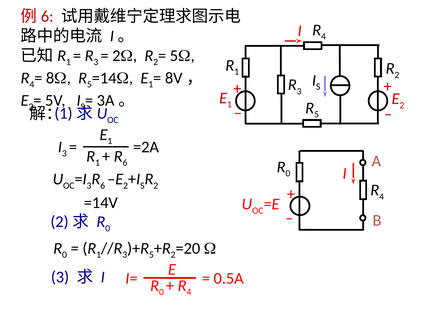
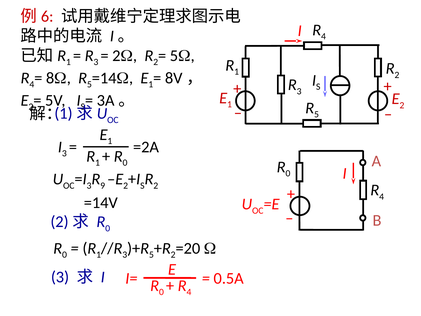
6: 6 -> 0 (125, 163)
6: 6 -> 9 (103, 185)
